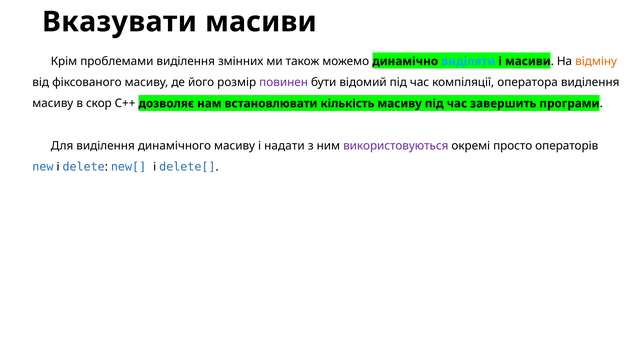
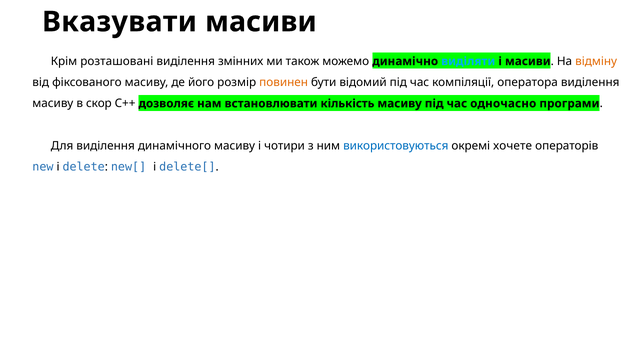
проблемами: проблемами -> розташовані (117, 61)
повинен colour: purple -> orange (284, 82)
завершить: завершить -> одночасно (503, 103)
надати: надати -> чотири (285, 146)
використовуються colour: purple -> blue (396, 146)
просто: просто -> хочете (513, 146)
